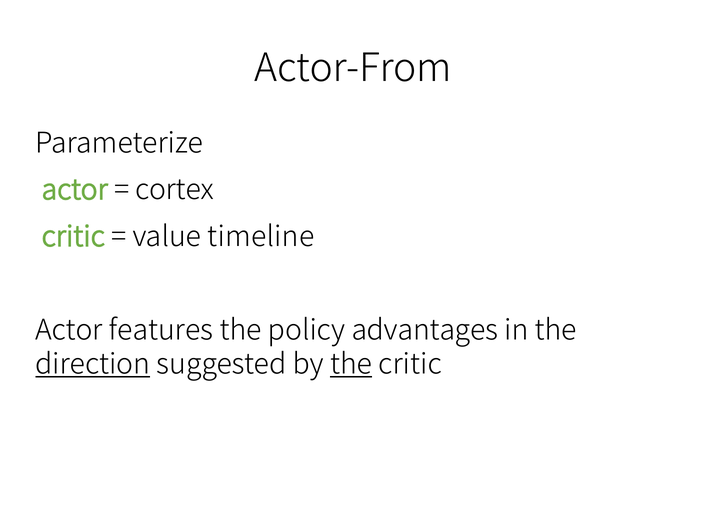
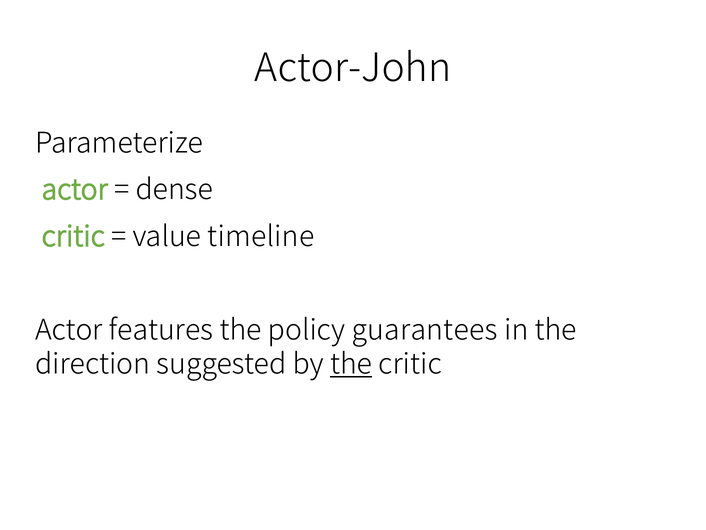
Actor-From: Actor-From -> Actor-John (353, 68)
cortex: cortex -> dense (174, 190)
advantages: advantages -> guarantees (425, 330)
direction underline: present -> none (93, 364)
